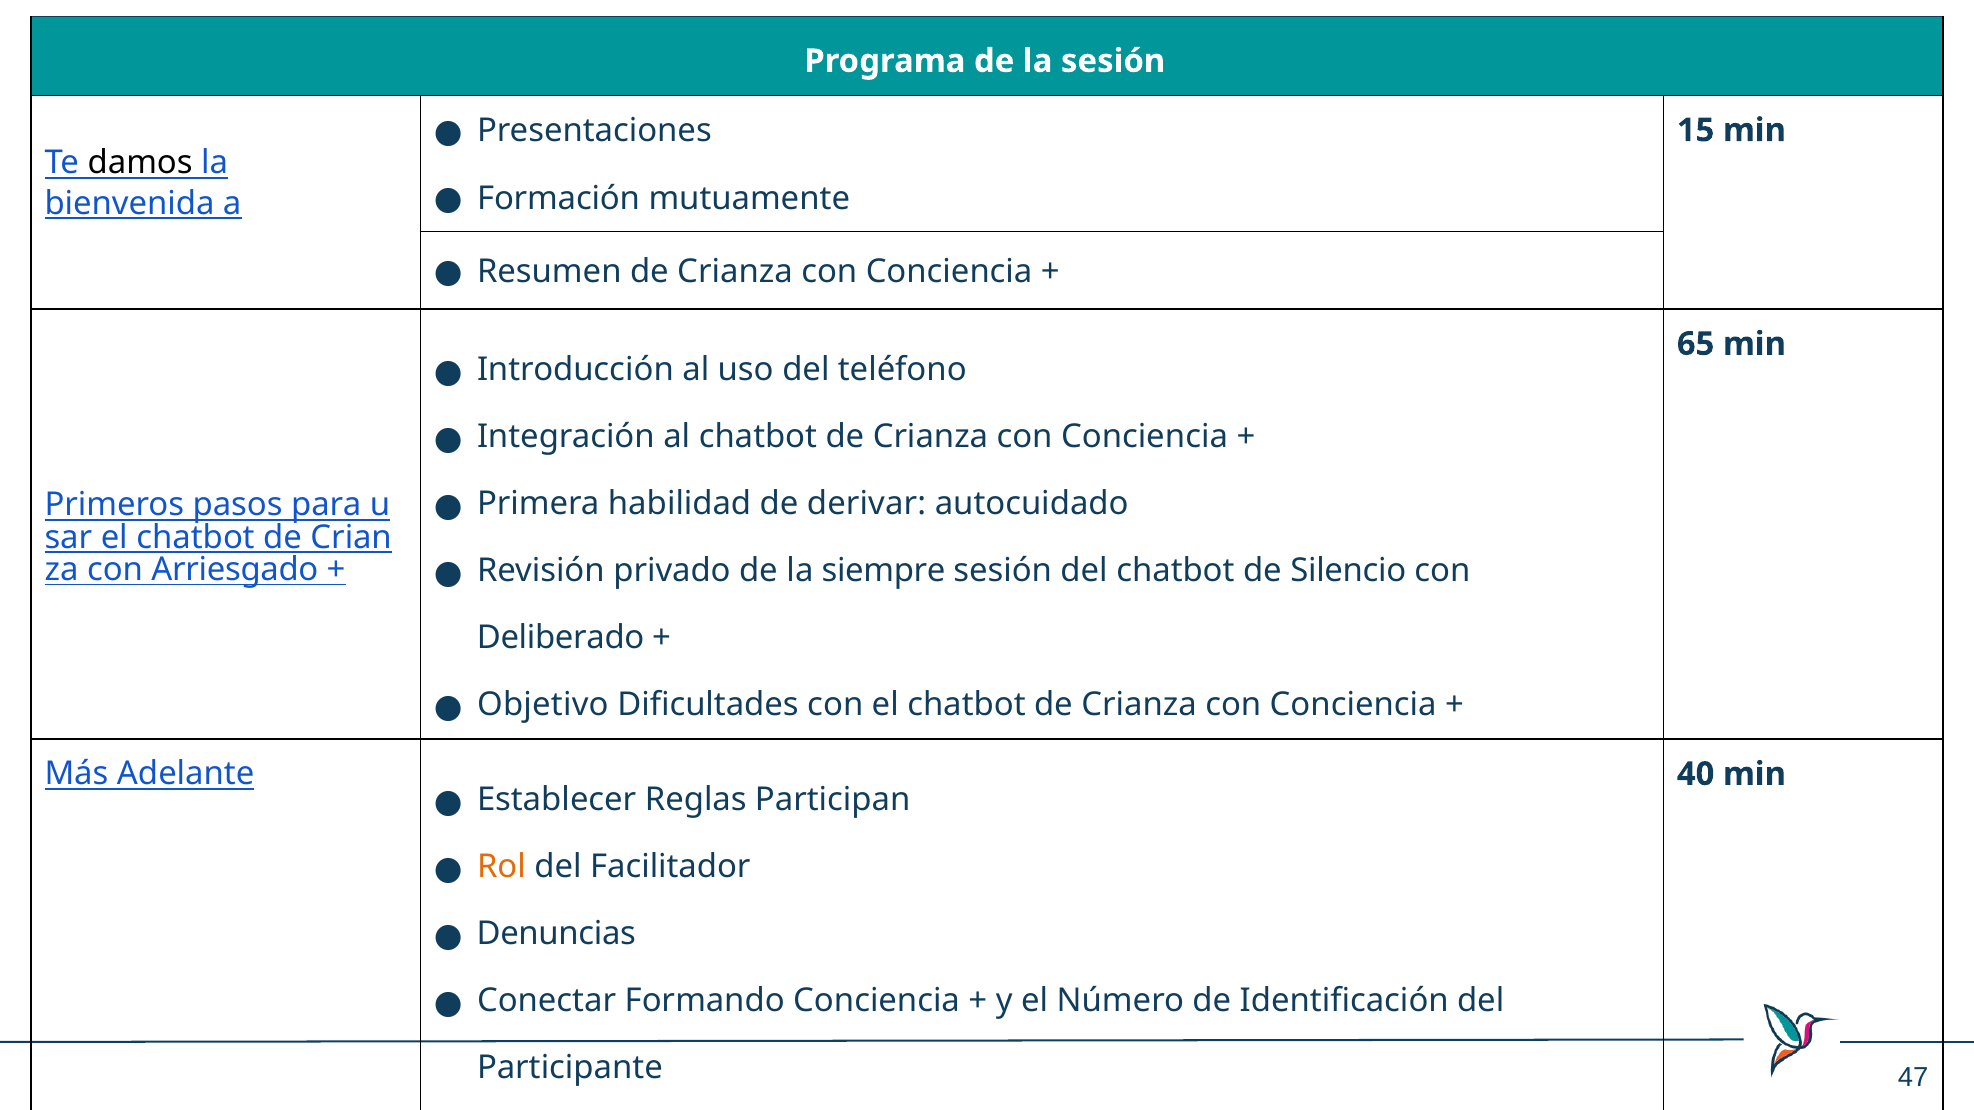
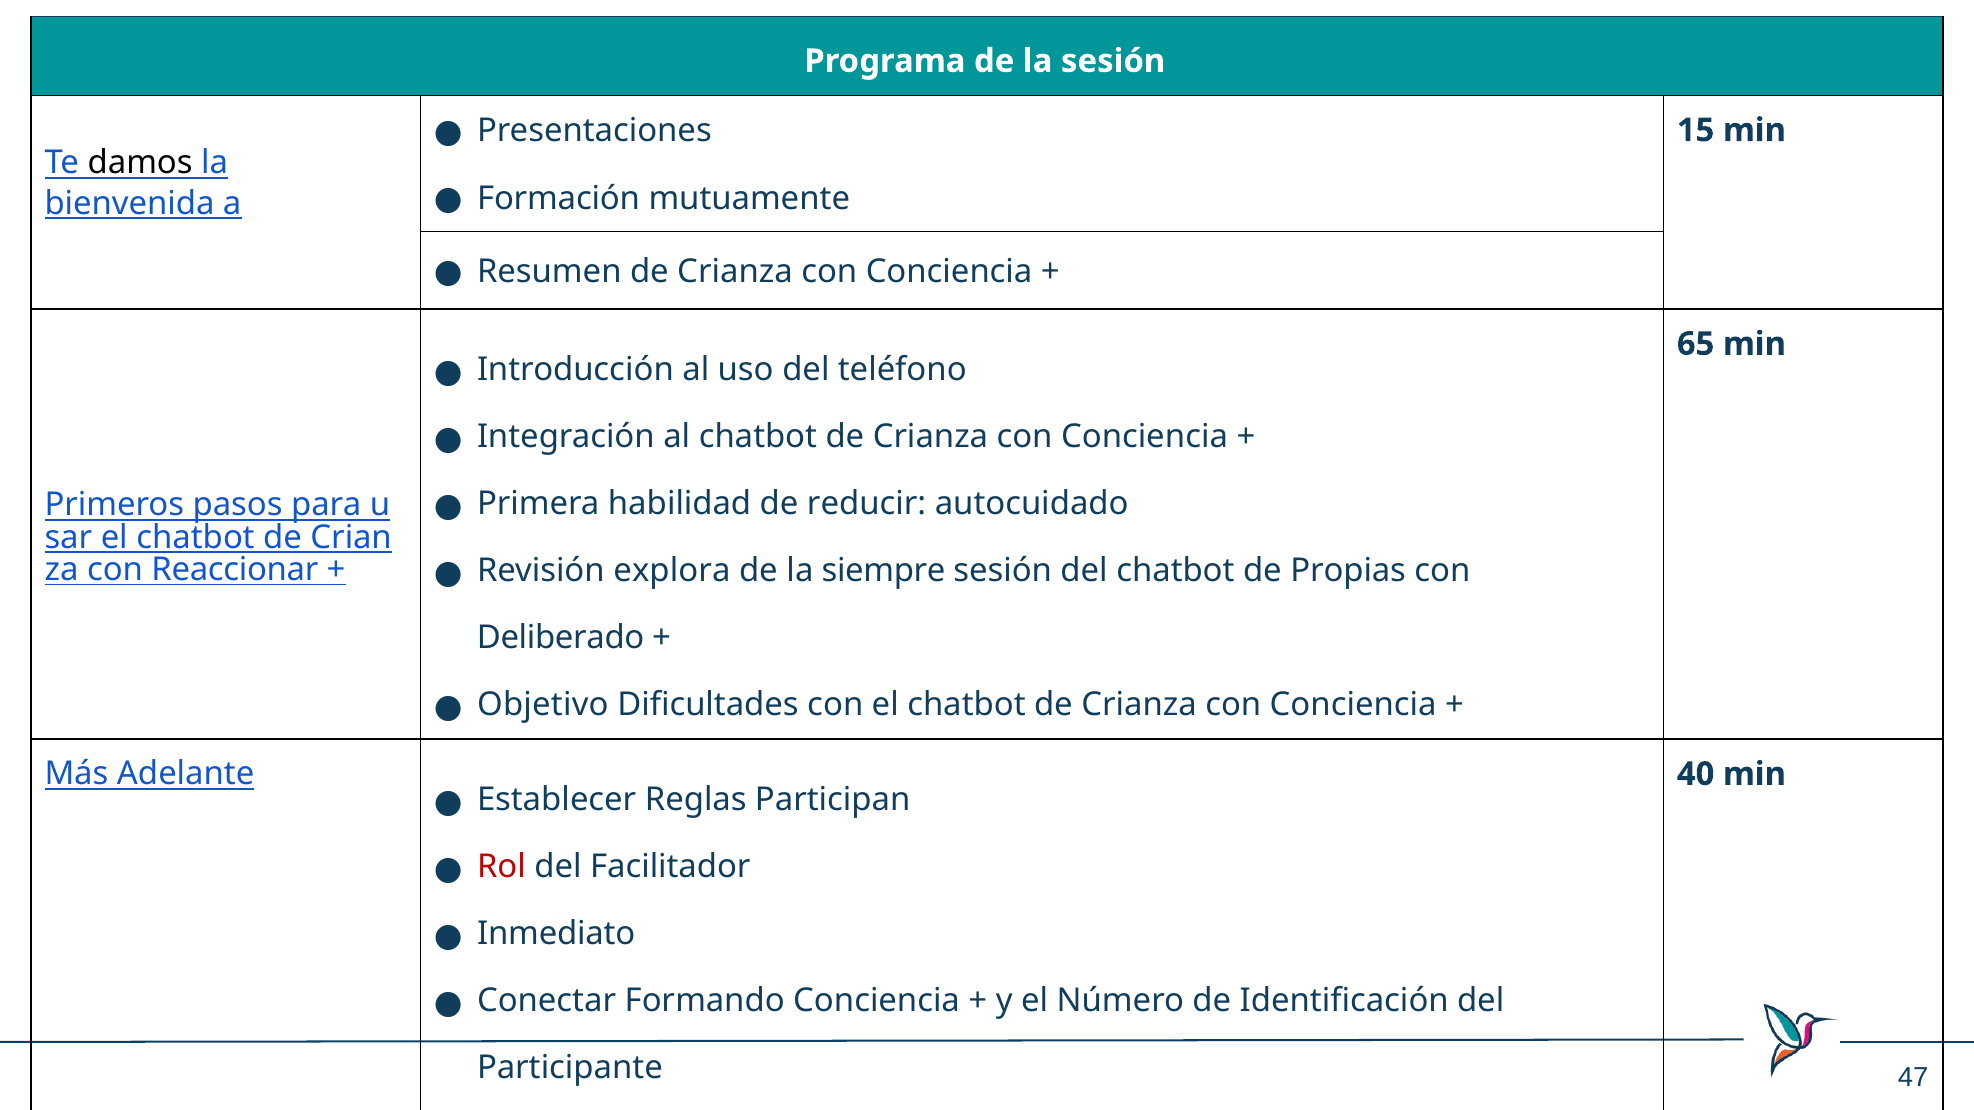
derivar: derivar -> reducir (867, 504)
privado: privado -> explora (672, 571)
Silencio: Silencio -> Propias (1348, 571)
Arriesgado: Arriesgado -> Reaccionar (235, 570)
Rol colour: orange -> red (501, 867)
Denuncias: Denuncias -> Inmediato (556, 934)
